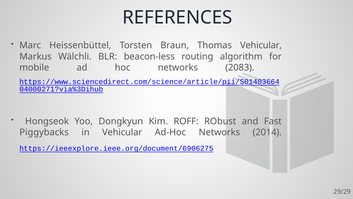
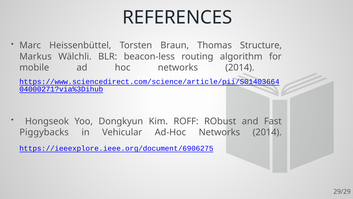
Thomas Vehicular: Vehicular -> Structure (261, 45)
hoc networks 2083: 2083 -> 2014 (240, 67)
